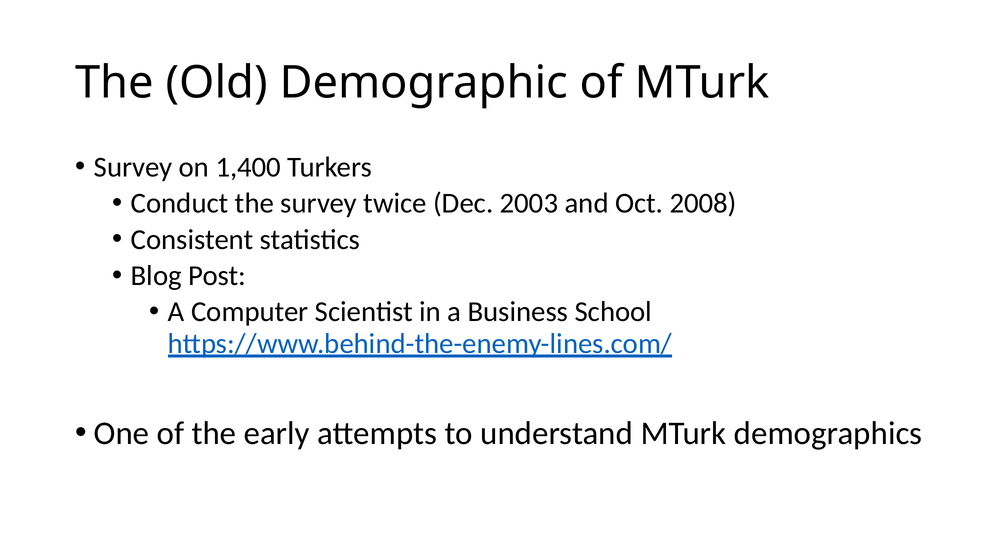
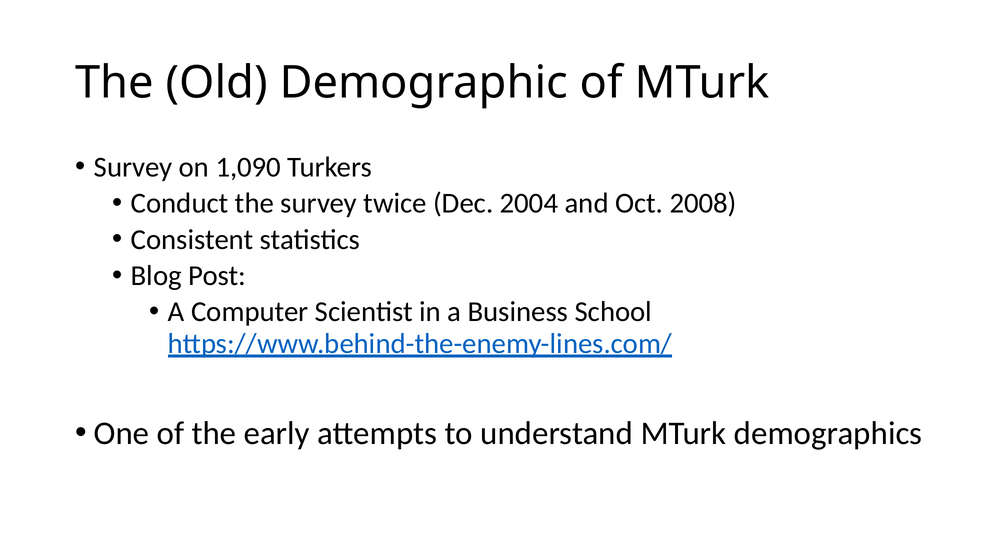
1,400: 1,400 -> 1,090 (248, 167)
2003: 2003 -> 2004 (529, 203)
